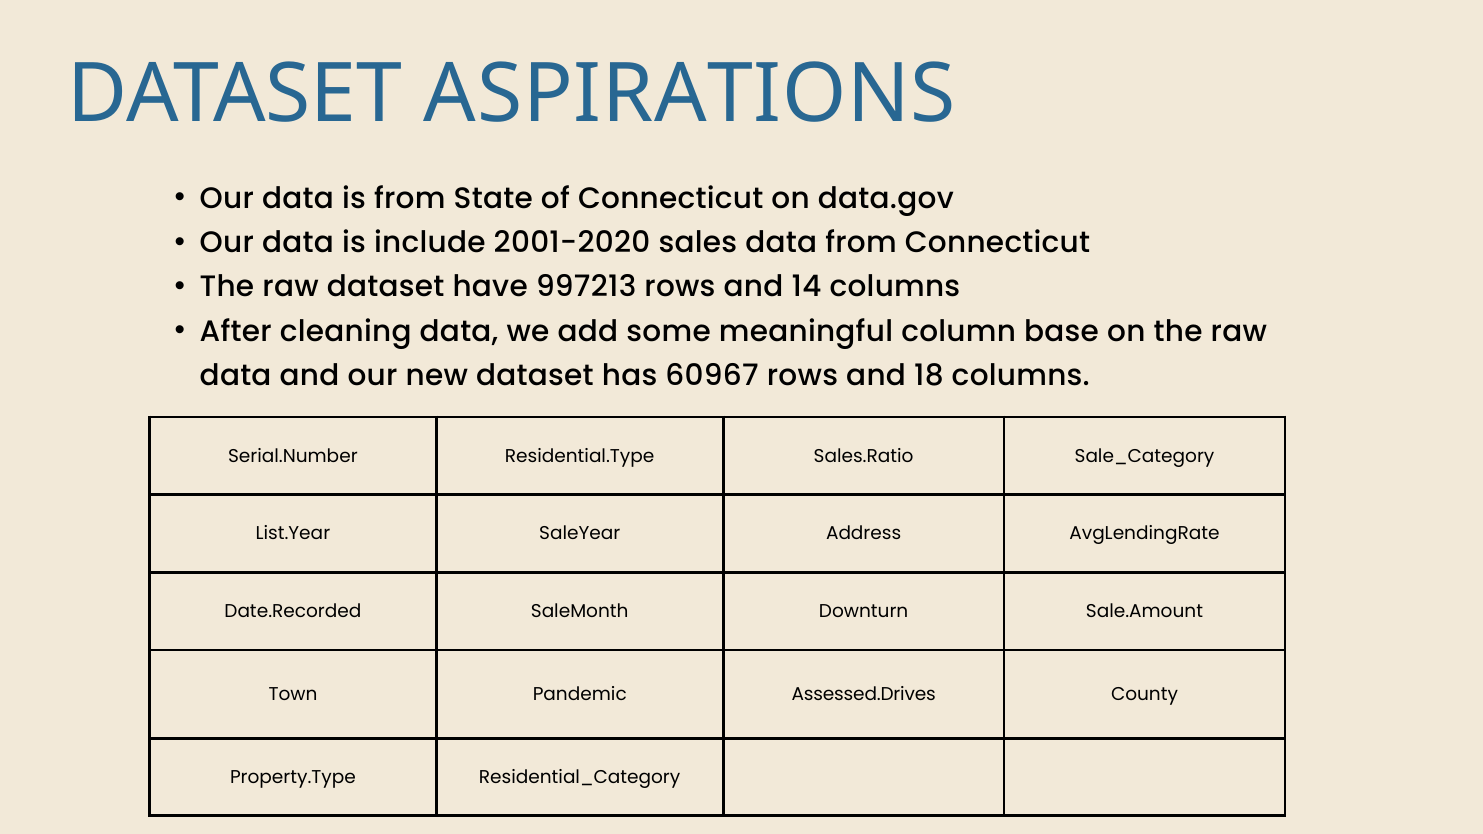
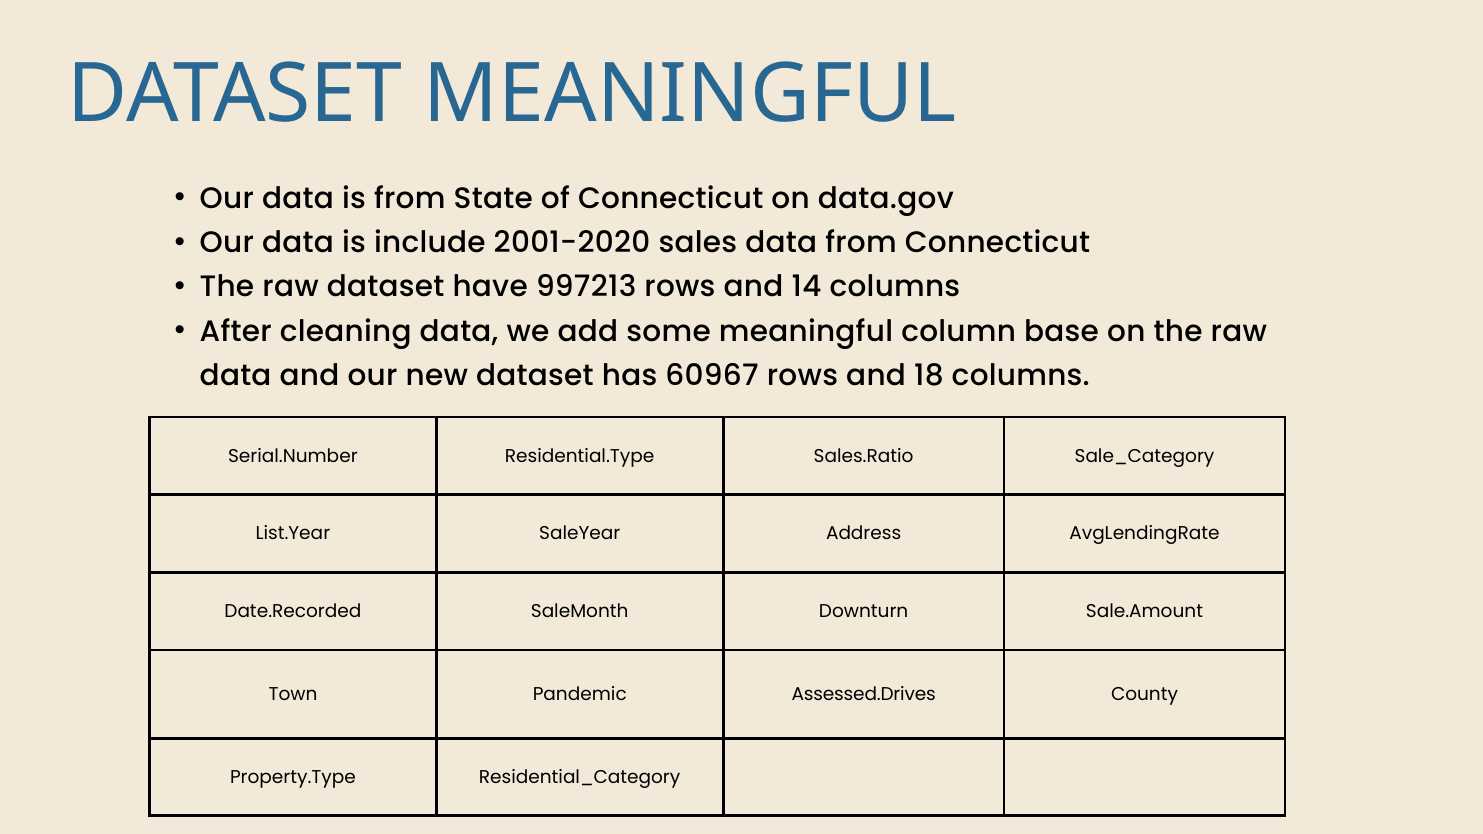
DATASET ASPIRATIONS: ASPIRATIONS -> MEANINGFUL (690, 94)
